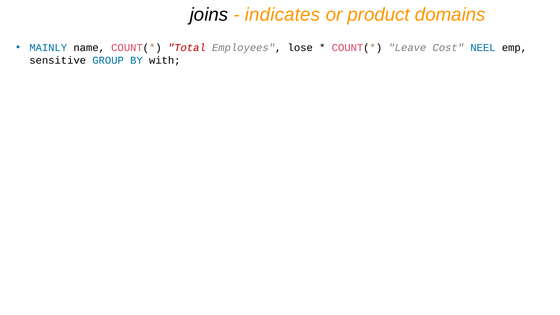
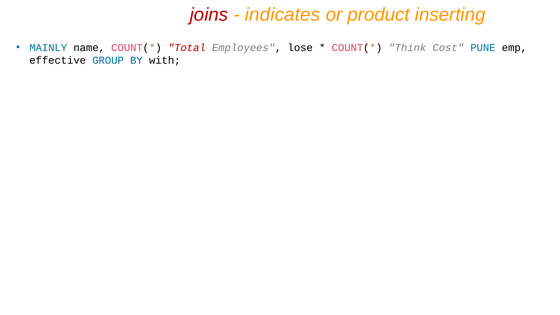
joins colour: black -> red (209, 15)
domains: domains -> inserting (450, 15)
Leave: Leave -> Think (407, 48)
NEEL: NEEL -> PUNE (483, 48)
sensitive: sensitive -> effective (58, 60)
